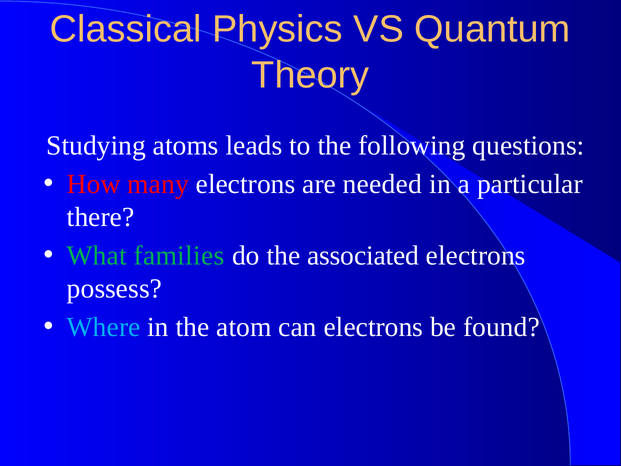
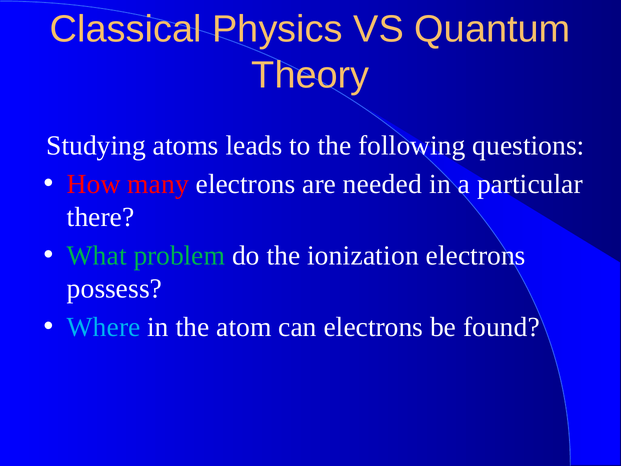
families: families -> problem (179, 255)
associated: associated -> ionization (363, 255)
